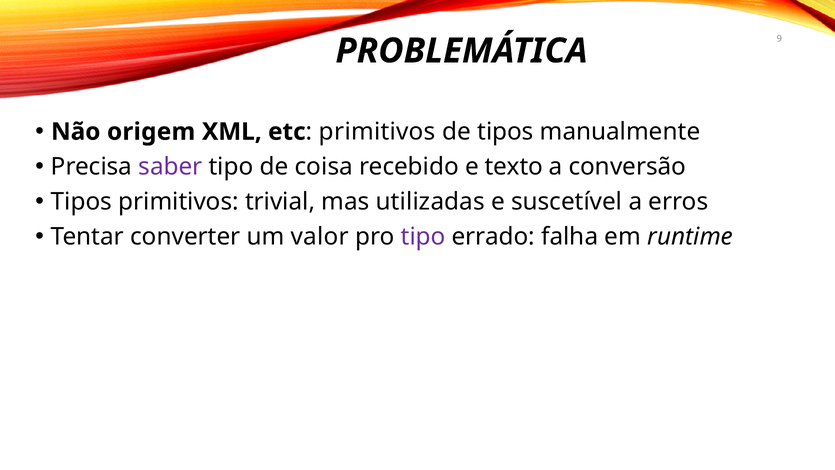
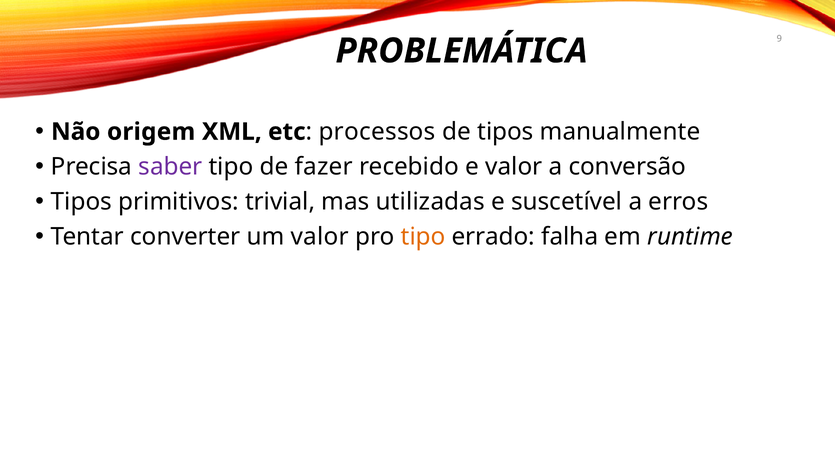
primitivos: primitivos -> processos (377, 132)
coisa: coisa -> fazer (324, 167)
e texto: texto -> valor (514, 167)
tipo colour: purple -> orange (423, 237)
